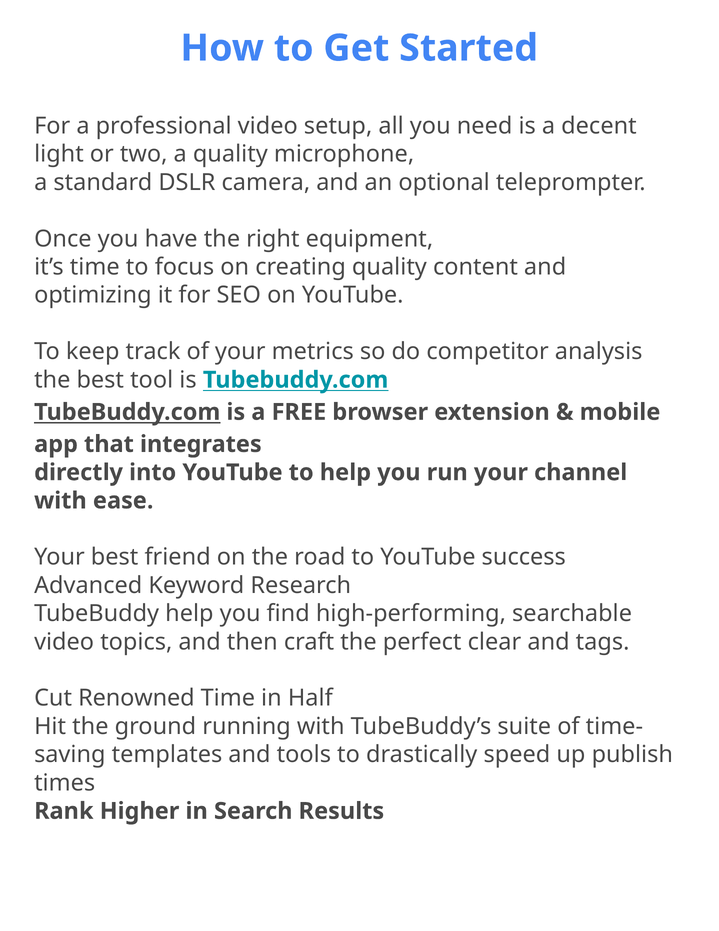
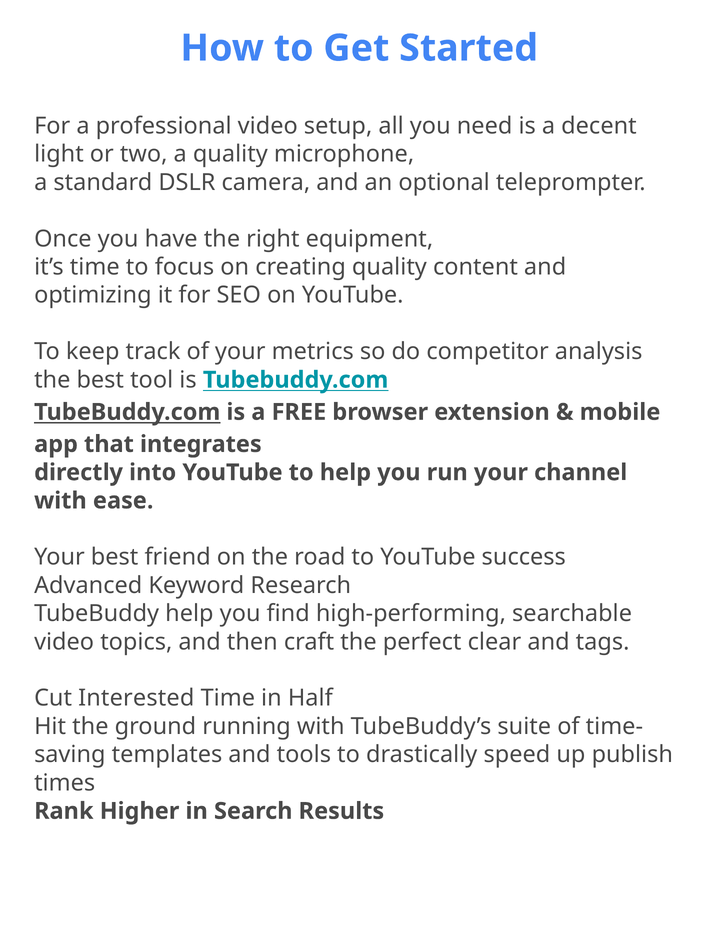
Renowned: Renowned -> Interested (136, 698)
